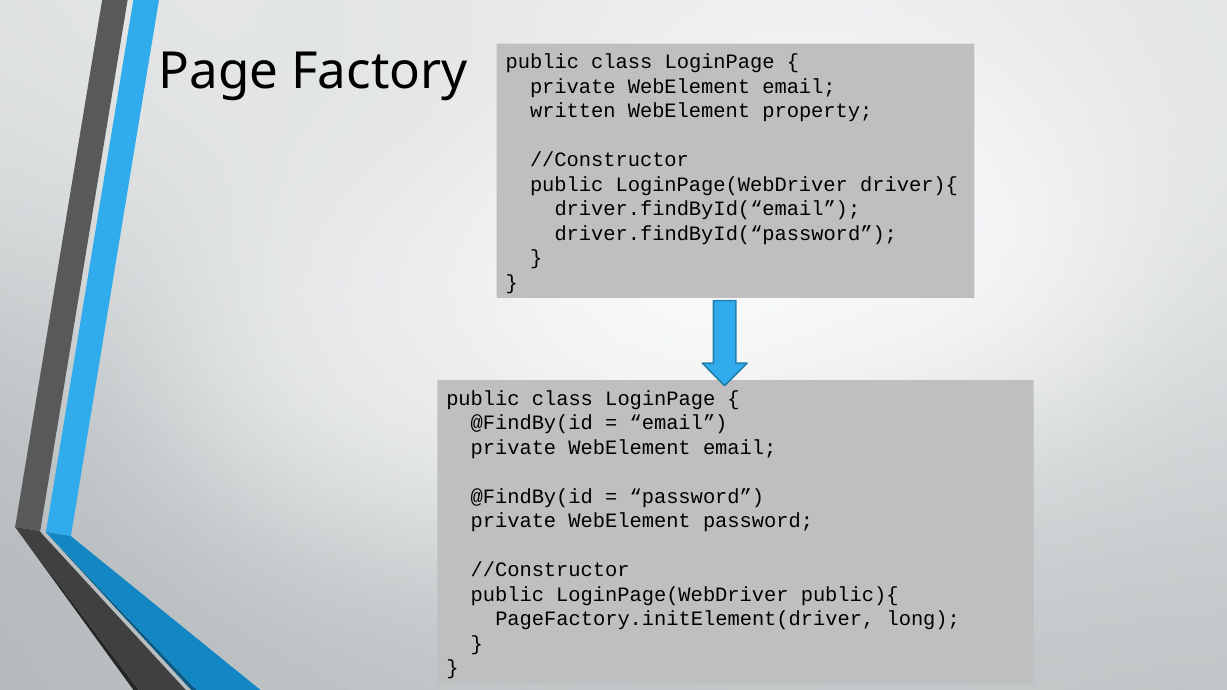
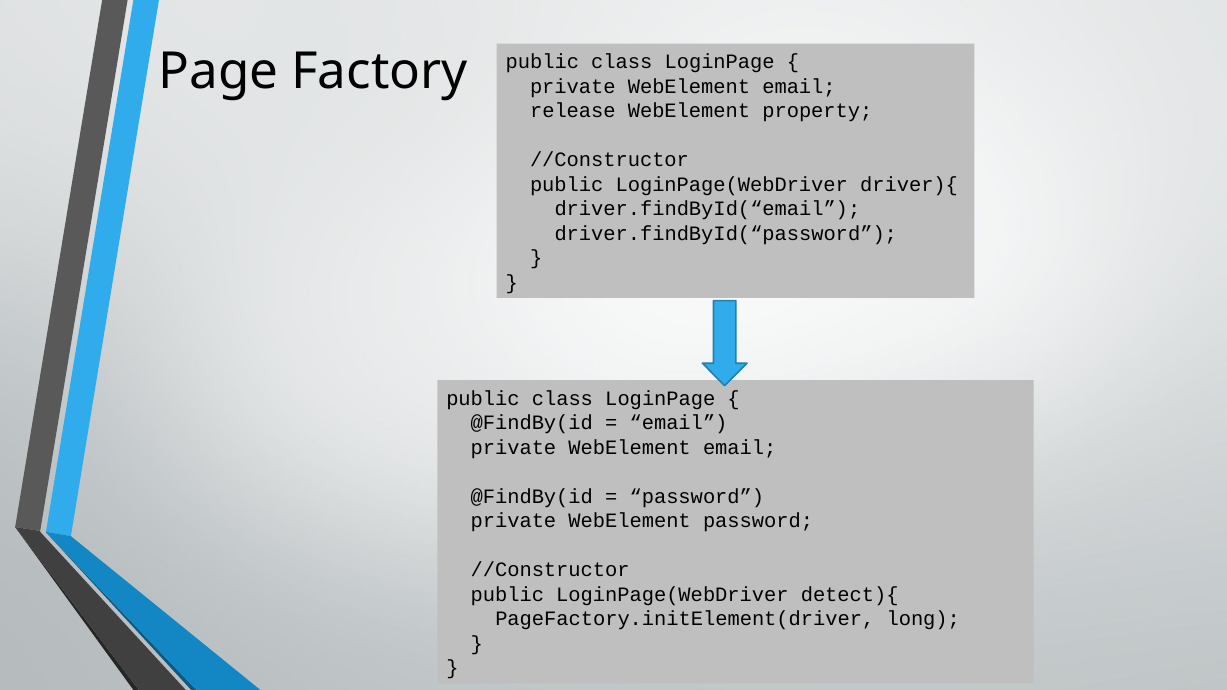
written: written -> release (573, 111)
public){: public){ -> detect){ (850, 595)
